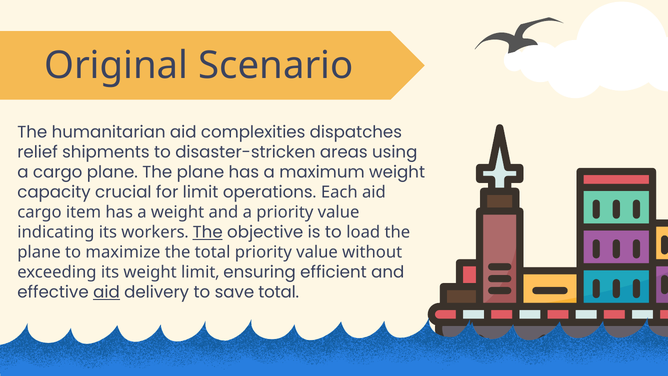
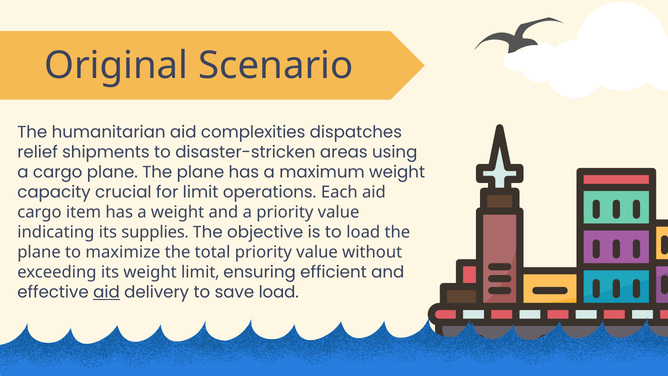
workers: workers -> supplies (153, 232)
The underline: present -> none (208, 232)
save total: total -> load (279, 292)
